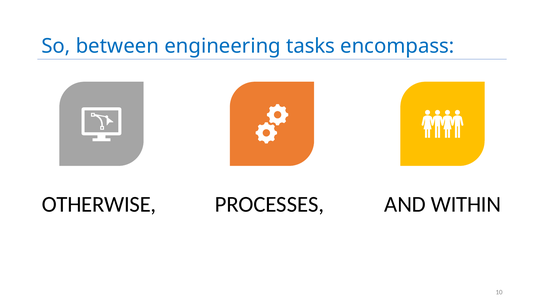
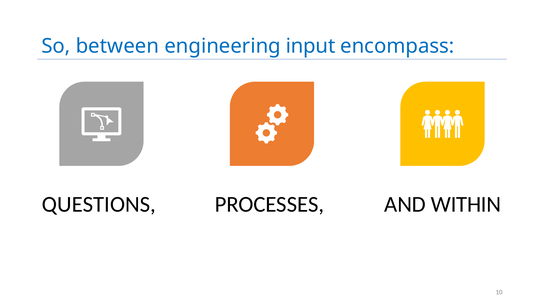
tasks: tasks -> input (311, 46)
OTHERWISE: OTHERWISE -> QUESTIONS (99, 204)
